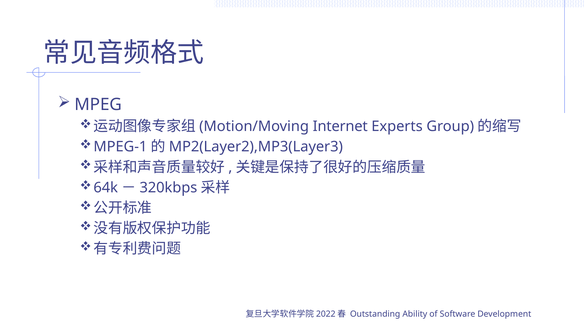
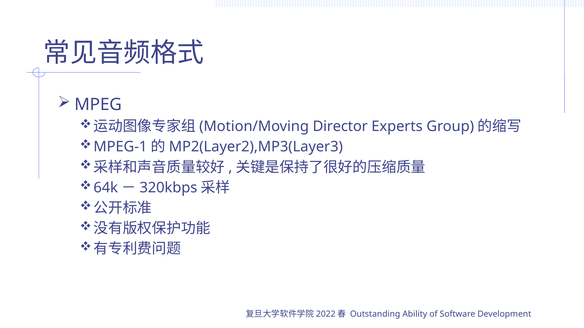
Internet: Internet -> Director (340, 127)
